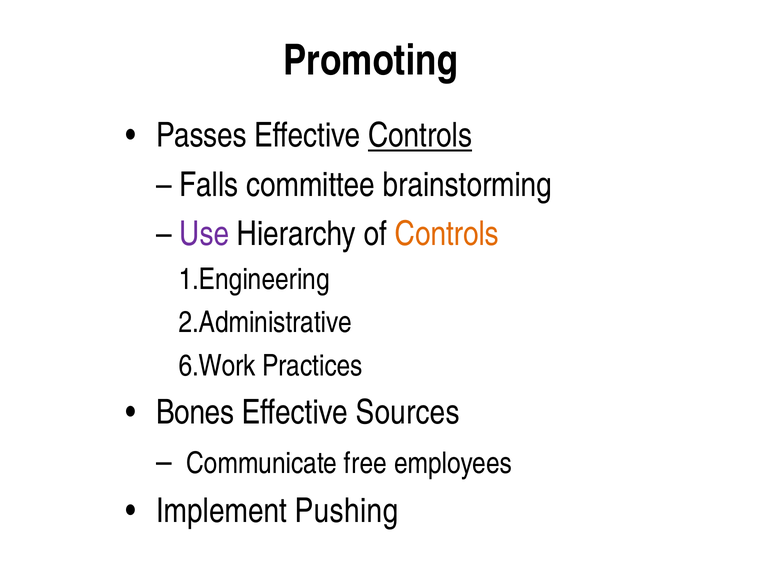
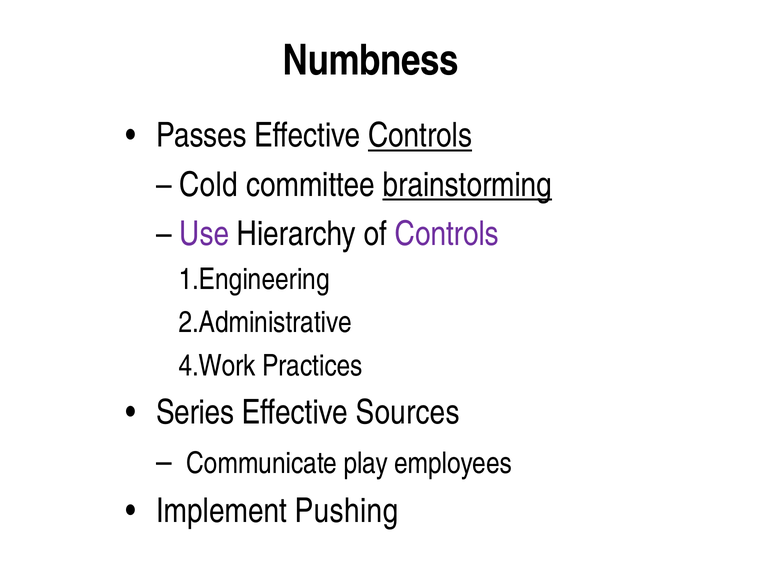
Promoting: Promoting -> Numbness (371, 60)
Falls: Falls -> Cold (209, 185)
brainstorming underline: none -> present (467, 185)
Controls colour: orange -> purple (447, 234)
6.Work: 6.Work -> 4.Work (217, 365)
Bones: Bones -> Series (195, 412)
free: free -> play (366, 463)
